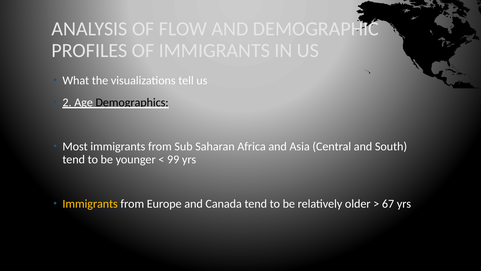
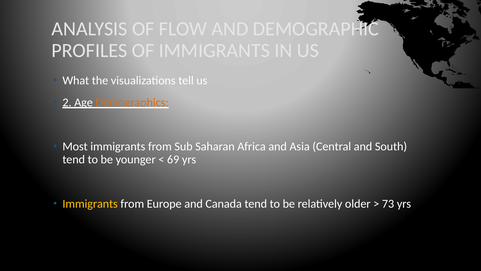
Demographics colour: black -> orange (132, 102)
99: 99 -> 69 (173, 159)
67: 67 -> 73 (388, 203)
